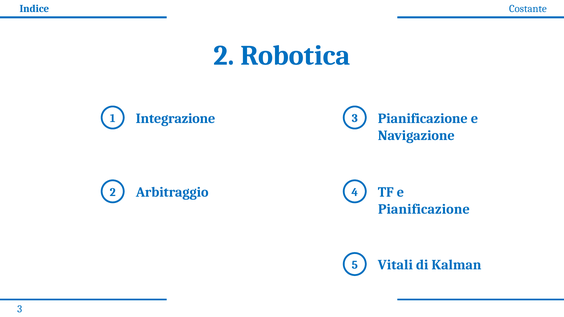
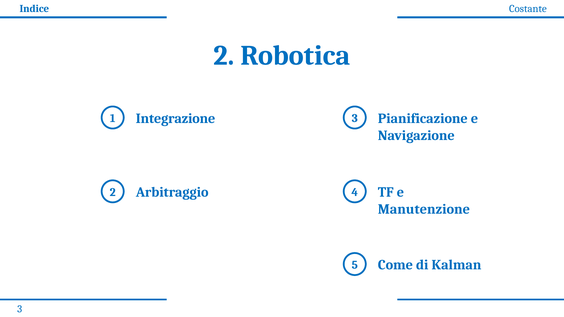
Pianificazione: Pianificazione -> Manutenzione (424, 209)
Vitali: Vitali -> Come (395, 265)
